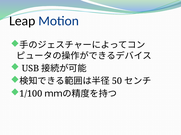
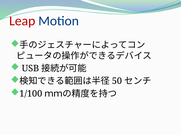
Leap colour: black -> red (22, 21)
